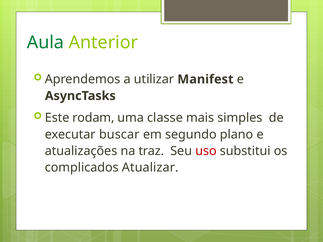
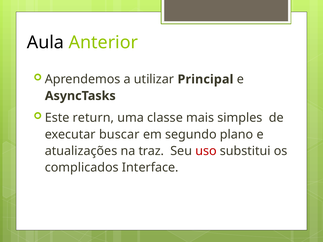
Aula colour: green -> black (45, 42)
Manifest: Manifest -> Principal (205, 79)
rodam: rodam -> return (93, 118)
Atualizar: Atualizar -> Interface (150, 168)
